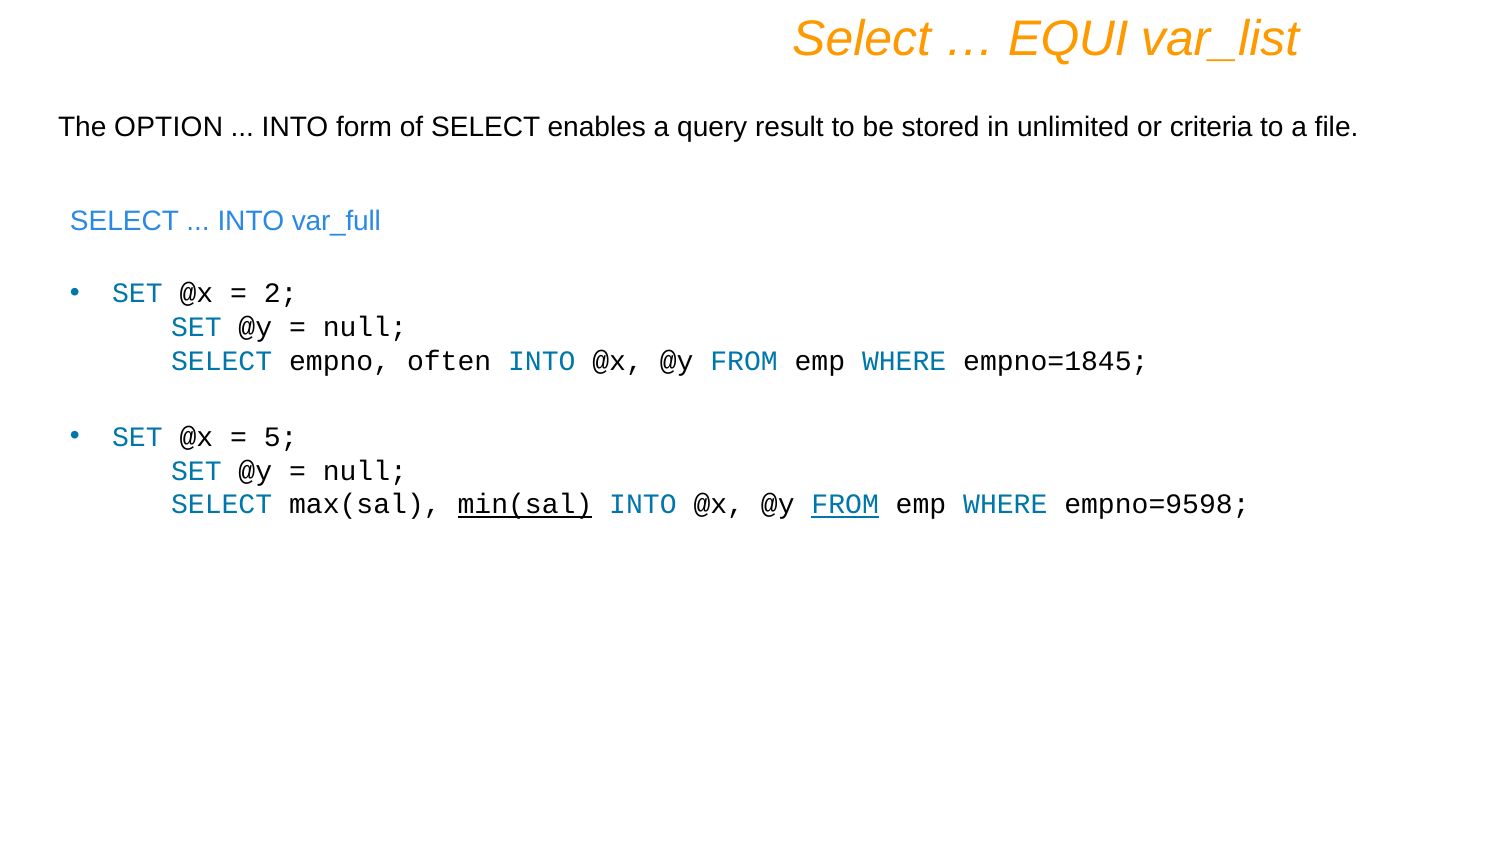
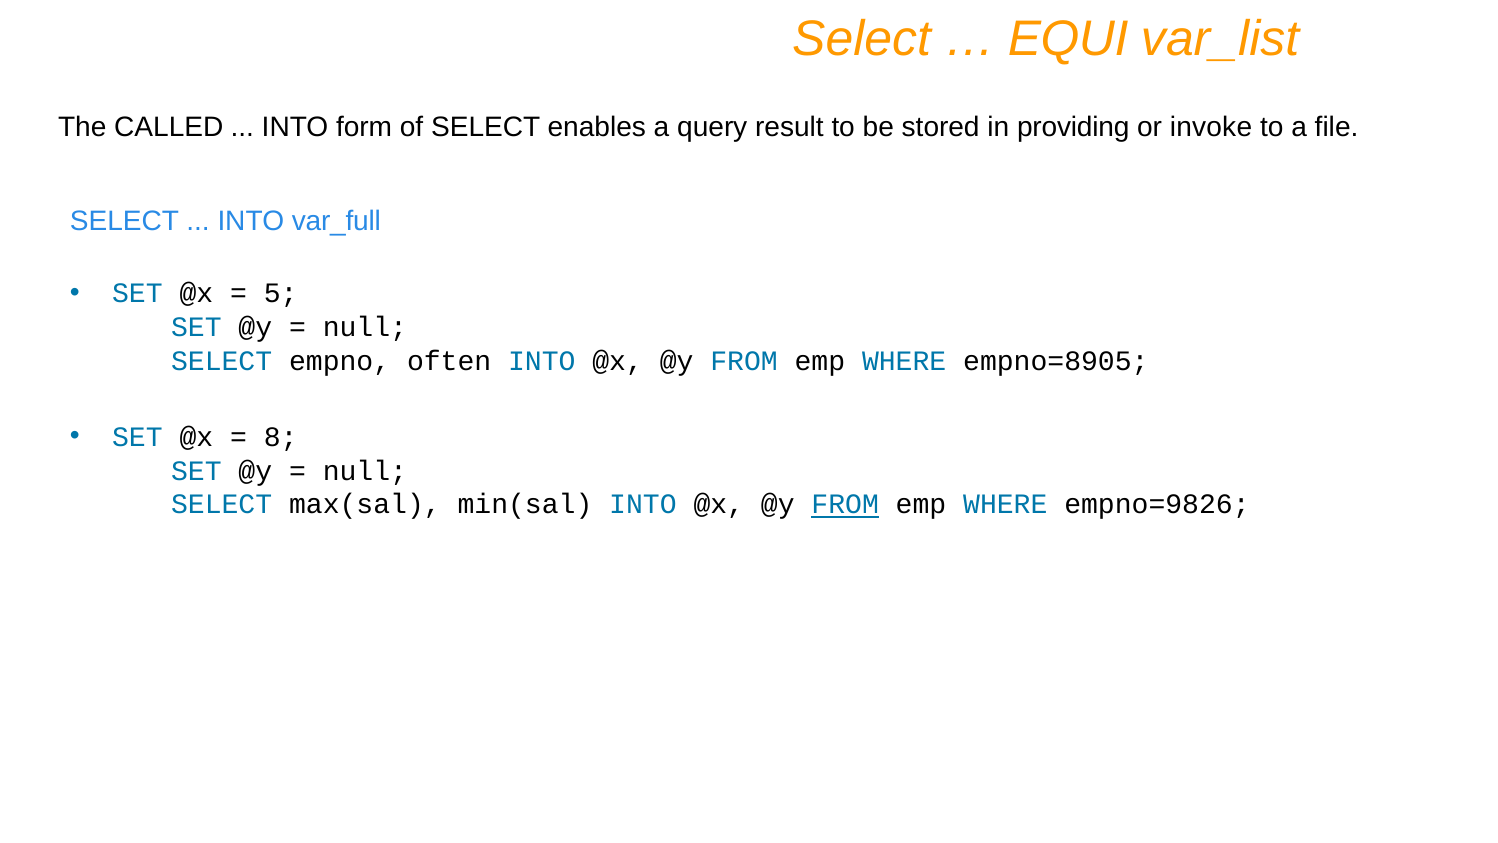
OPTION: OPTION -> CALLED (169, 127)
unlimited: unlimited -> providing (1073, 127)
criteria: criteria -> invoke (1211, 127)
2: 2 -> 5 (281, 293)
empno=1845: empno=1845 -> empno=8905 (1056, 361)
5: 5 -> 8 (281, 437)
min(sal underline: present -> none (525, 504)
empno=9598: empno=9598 -> empno=9826 (1157, 504)
